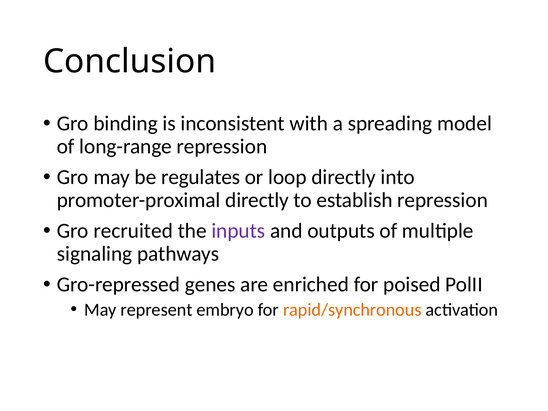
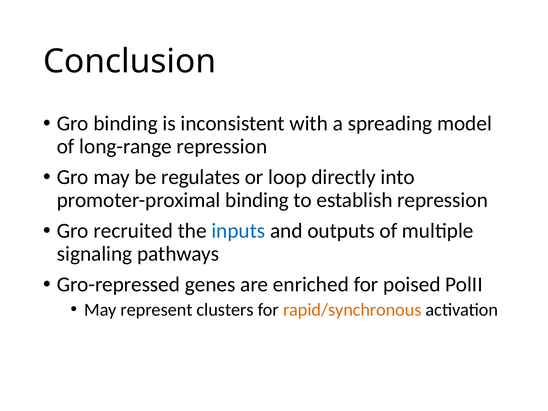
promoter-proximal directly: directly -> binding (257, 200)
inputs colour: purple -> blue (238, 231)
embryo: embryo -> clusters (225, 310)
